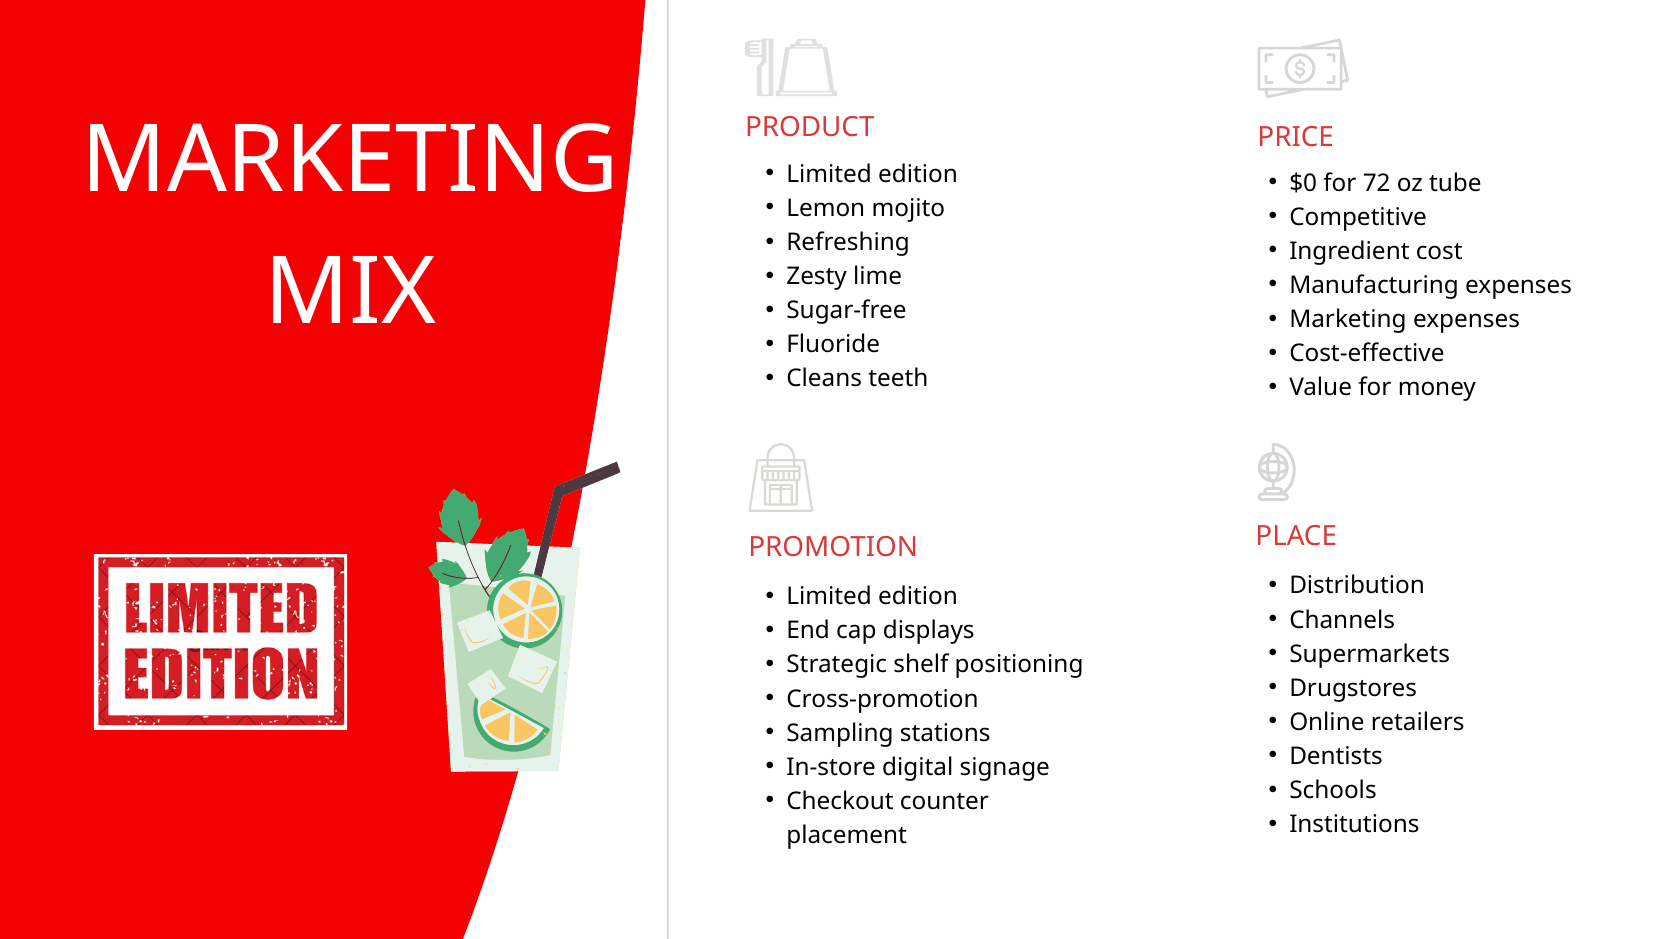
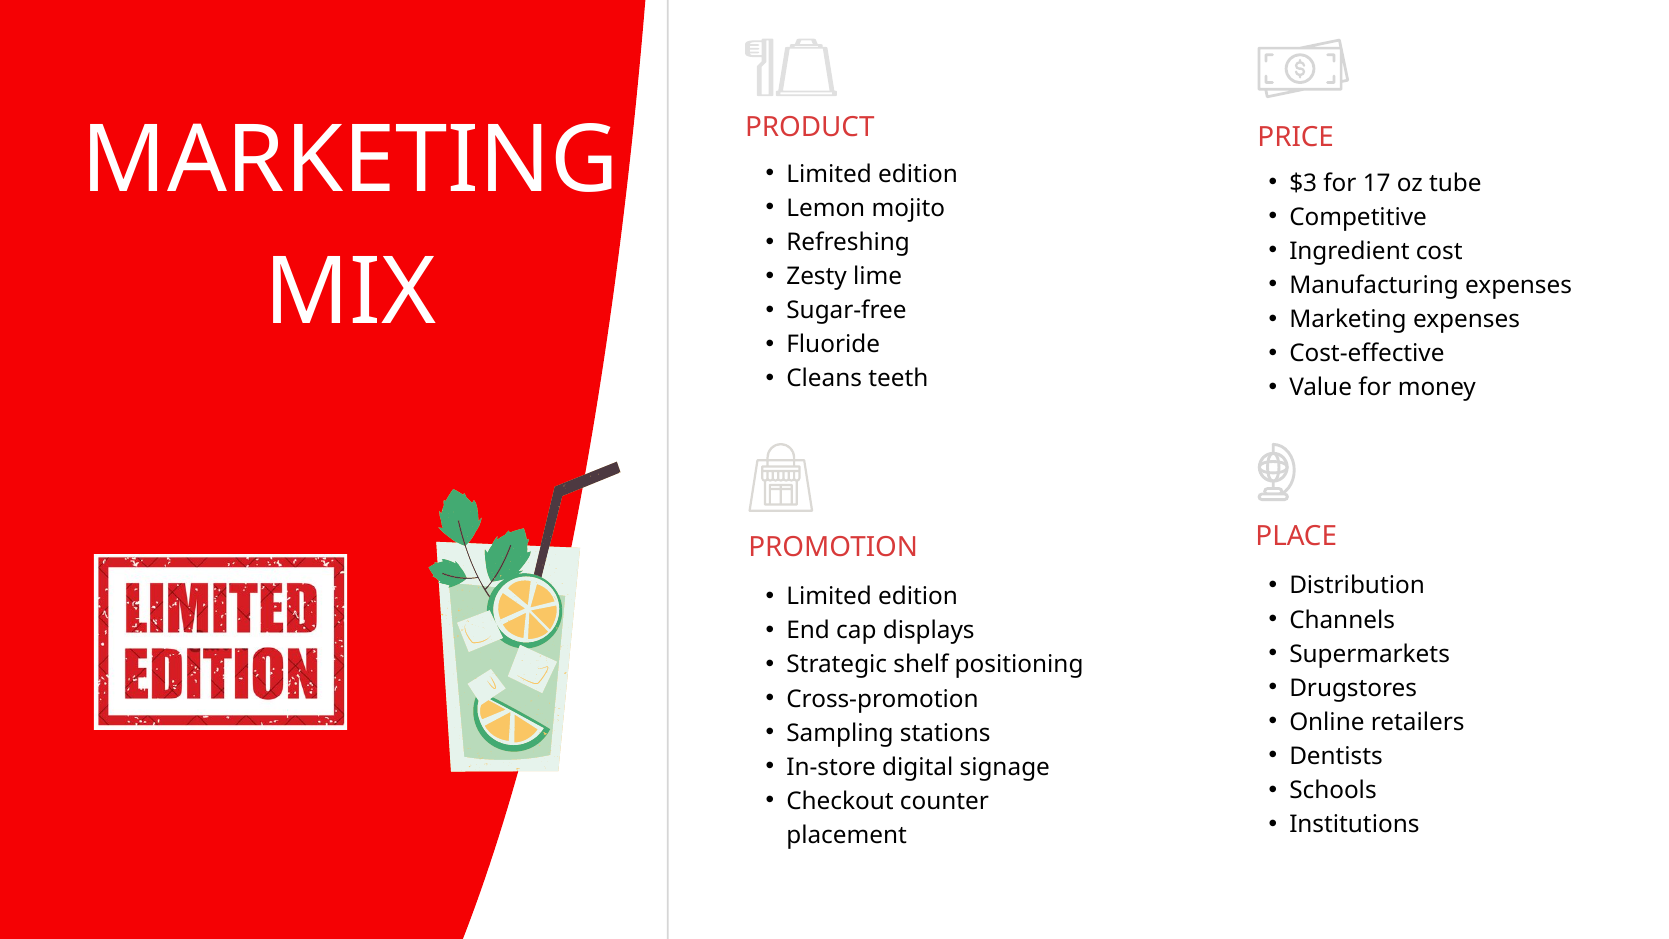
$0: $0 -> $3 (1303, 183)
72: 72 -> 17 (1377, 183)
